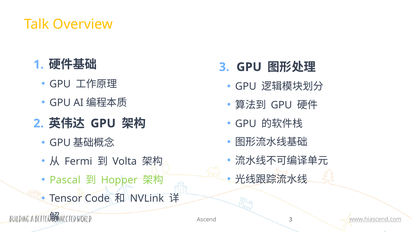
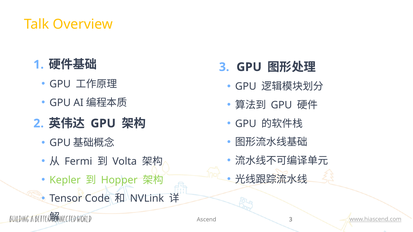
Pascal: Pascal -> Kepler (65, 180)
